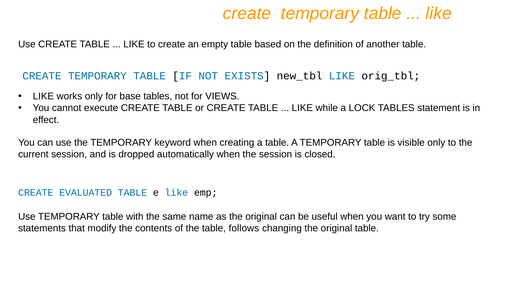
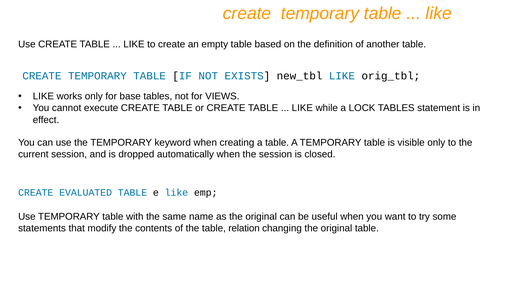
follows: follows -> relation (244, 228)
